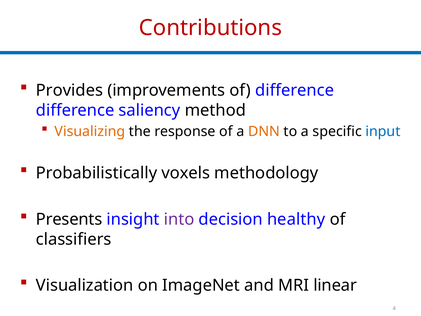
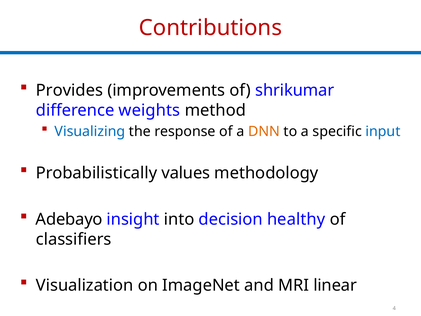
of difference: difference -> shrikumar (295, 90)
saliency: saliency -> weights (149, 110)
Visualizing colour: orange -> blue (90, 131)
voxels: voxels -> values (186, 173)
Presents: Presents -> Adebayo (69, 219)
into colour: purple -> black (179, 219)
